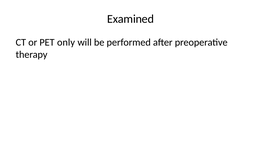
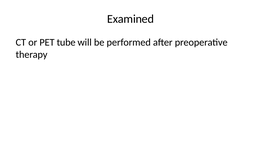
only: only -> tube (66, 42)
